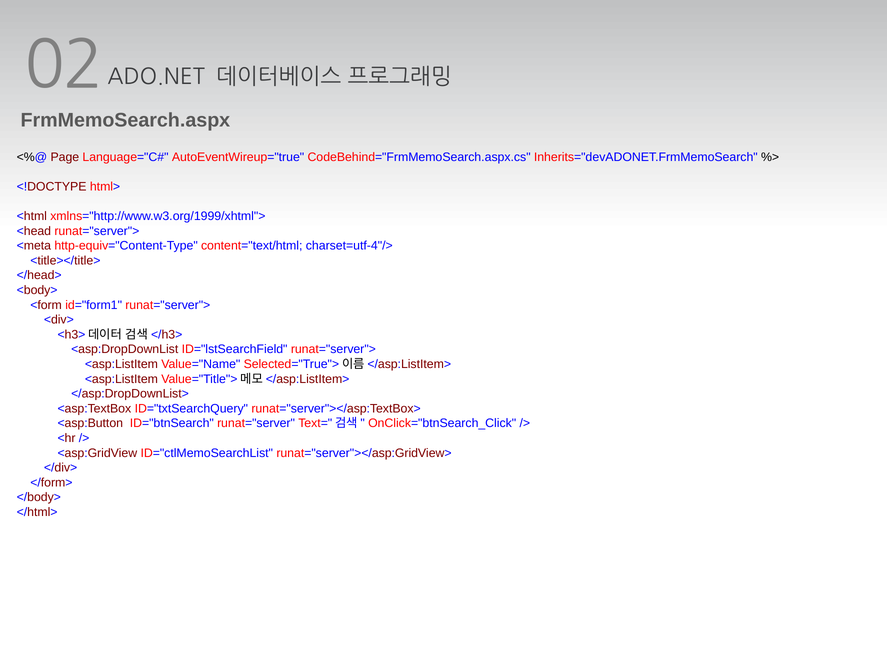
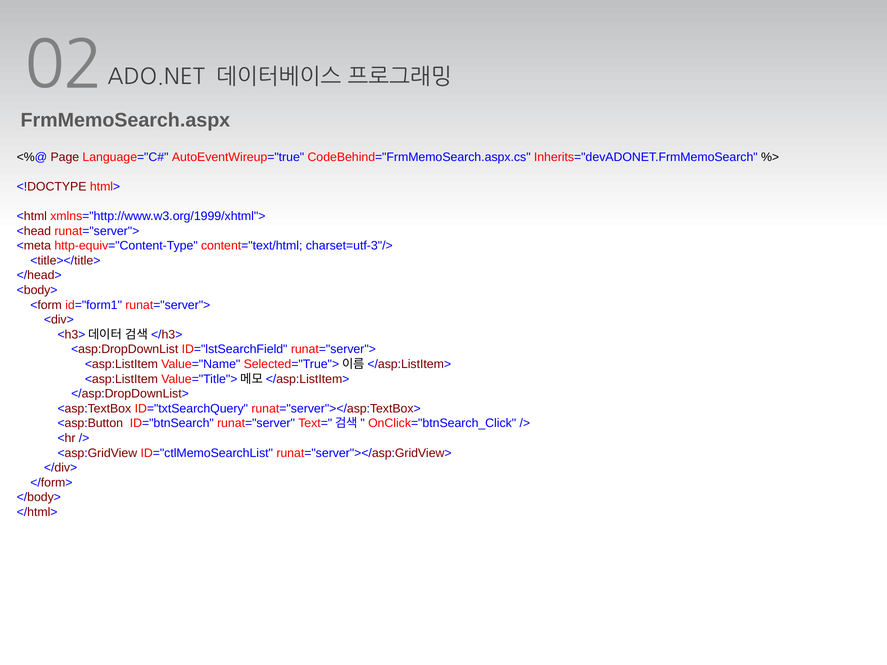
charset=utf-4"/>: charset=utf-4"/> -> charset=utf-3"/> (349, 246)
